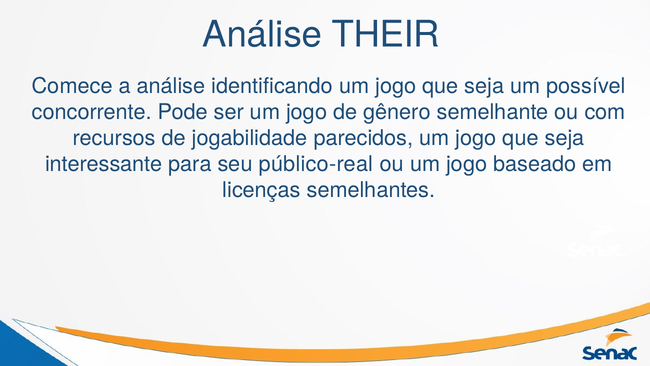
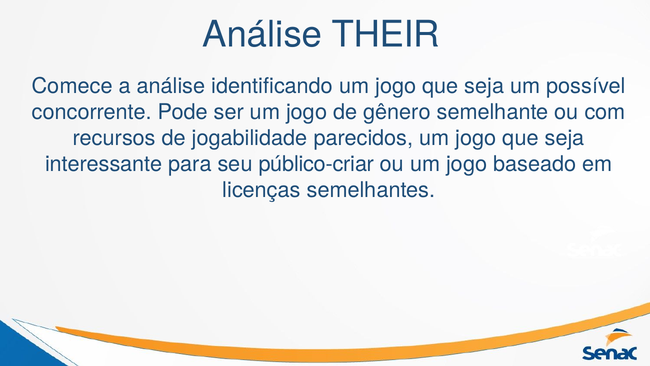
público-real: público-real -> público-criar (316, 164)
